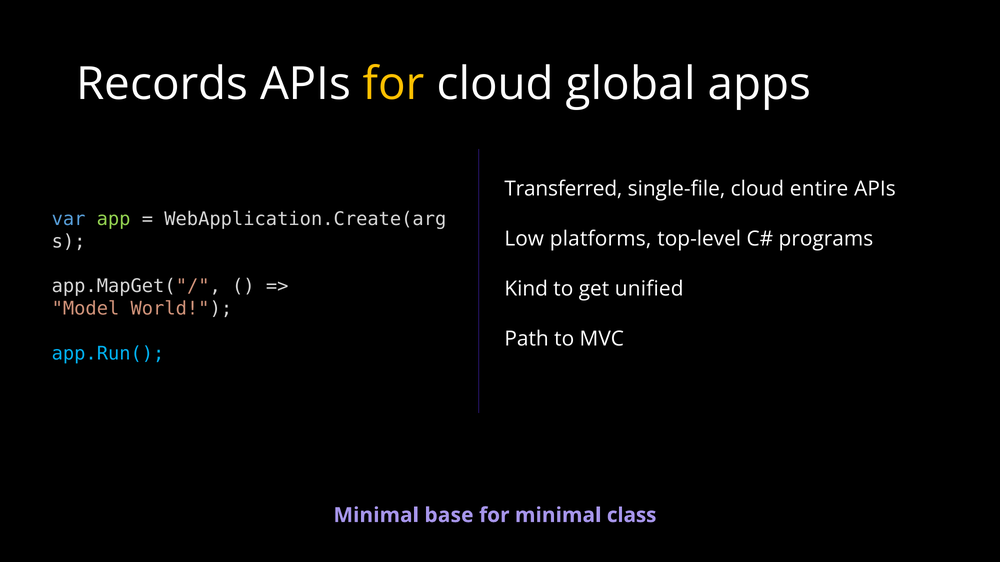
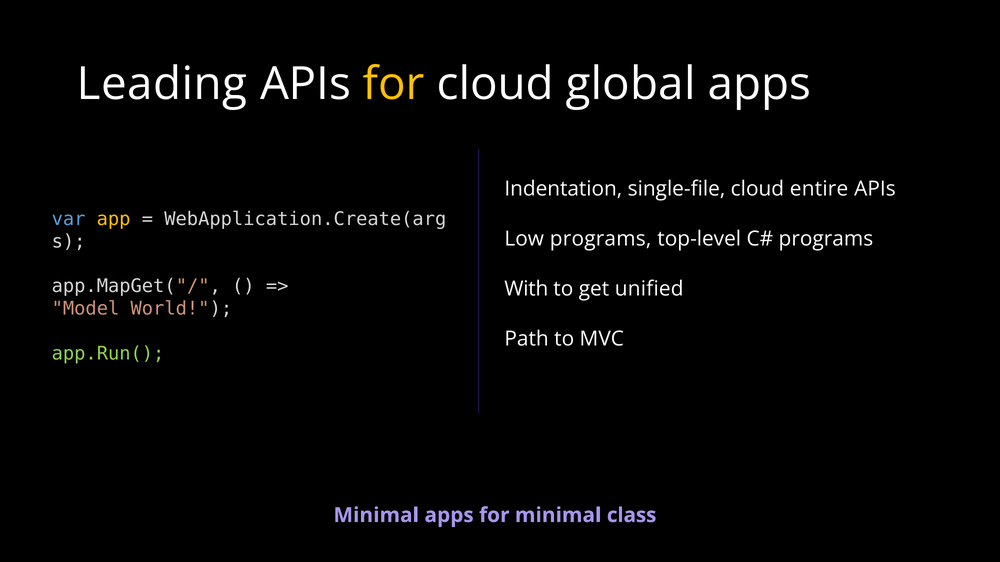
Records: Records -> Leading (162, 84)
Transferred: Transferred -> Indentation (563, 189)
app colour: light green -> yellow (114, 219)
Low platforms: platforms -> programs (601, 239)
Kind: Kind -> With (526, 289)
app.Run( colour: light blue -> light green (108, 354)
Minimal base: base -> apps (449, 516)
